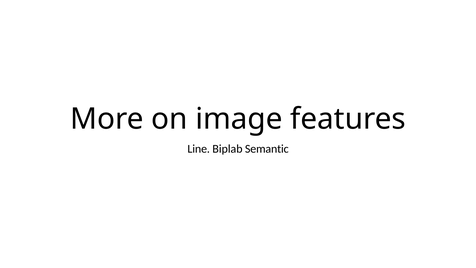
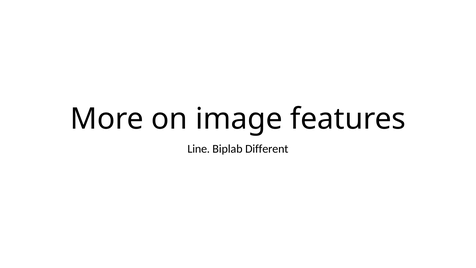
Semantic: Semantic -> Different (267, 149)
